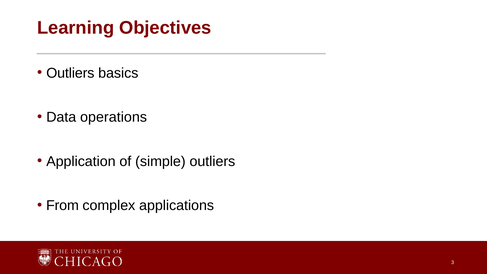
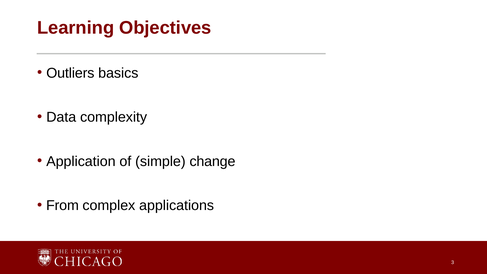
operations: operations -> complexity (114, 117)
simple outliers: outliers -> change (212, 161)
